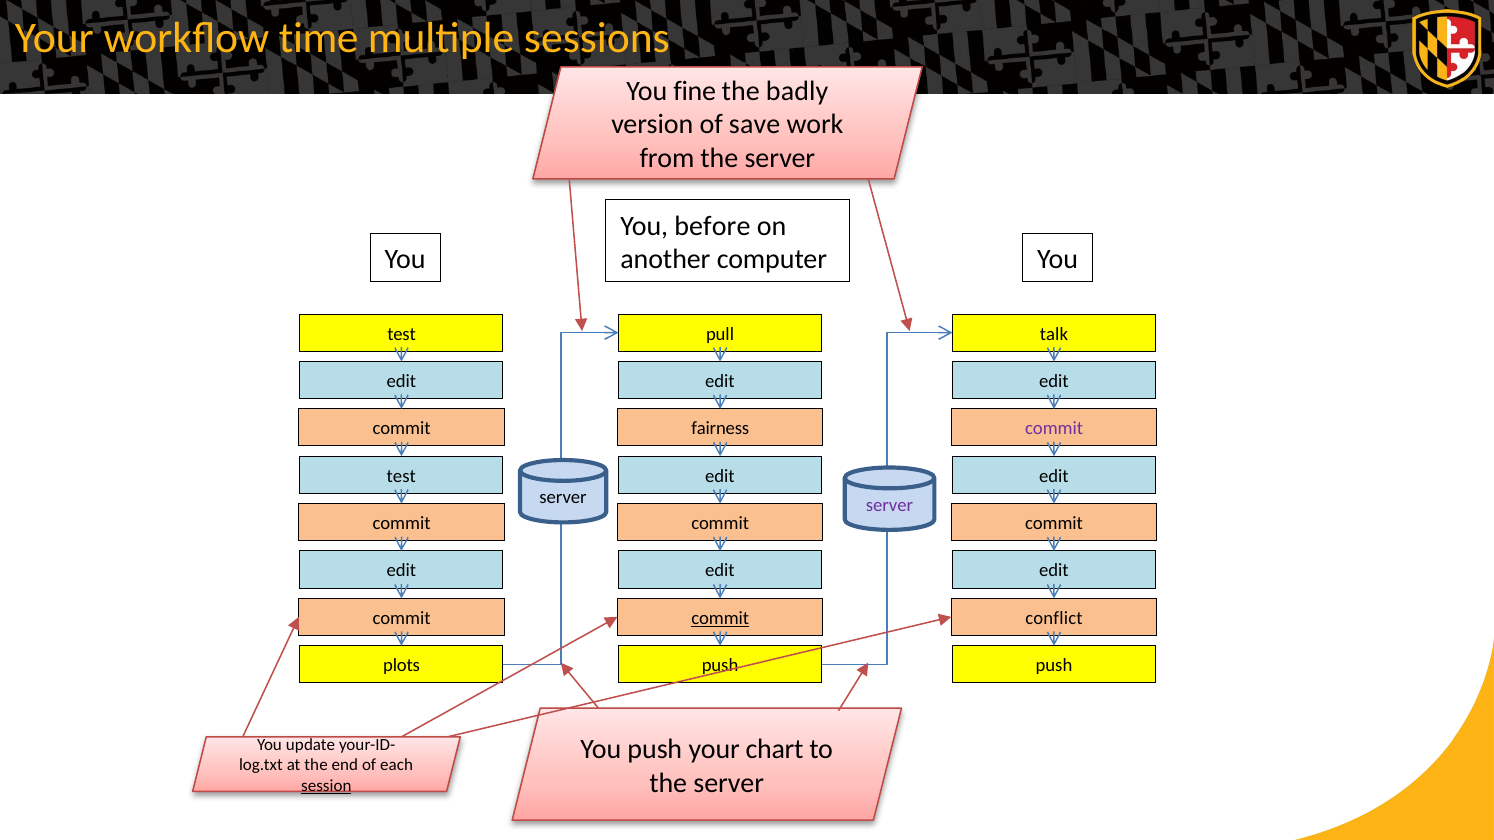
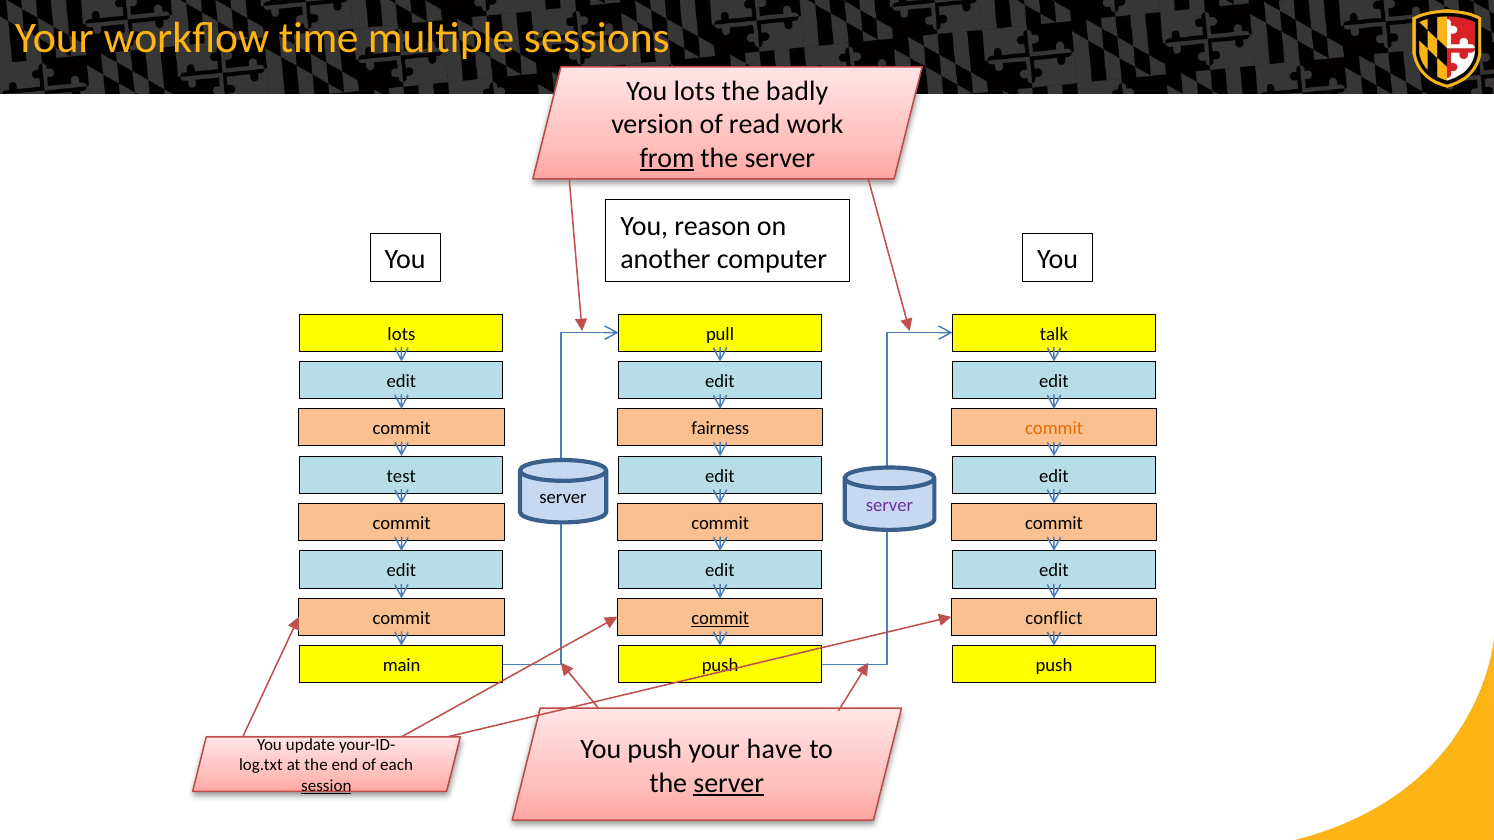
You fine: fine -> lots (694, 91)
save: save -> read (755, 125)
from underline: none -> present (667, 158)
before: before -> reason (713, 226)
test: test -> lots (401, 334)
commit colour: purple -> orange (1054, 429)
plots: plots -> main (402, 666)
chart: chart -> have (774, 750)
server underline: none -> present (729, 783)
